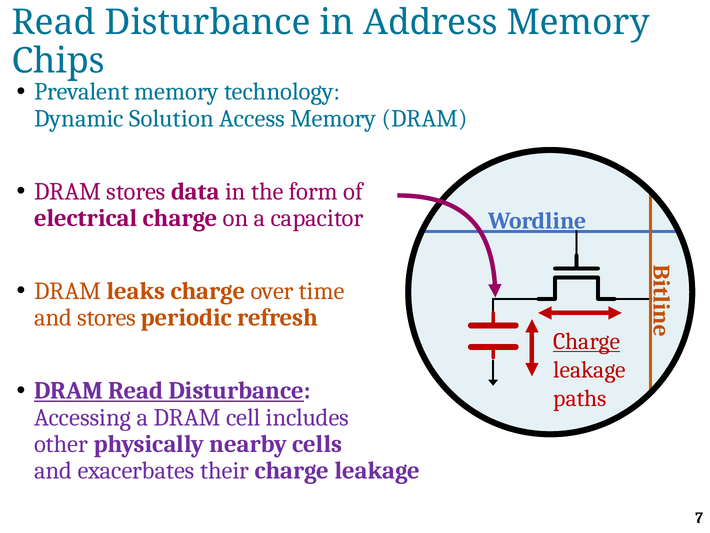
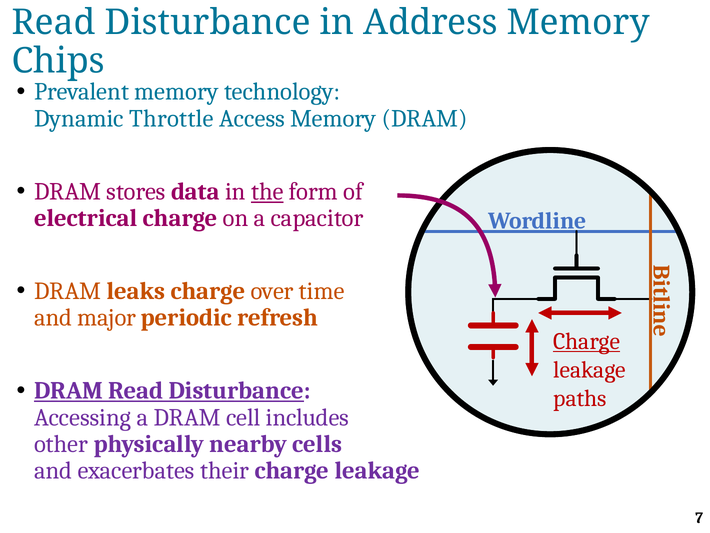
Solution: Solution -> Throttle (171, 118)
the underline: none -> present (267, 191)
and stores: stores -> major (107, 317)
